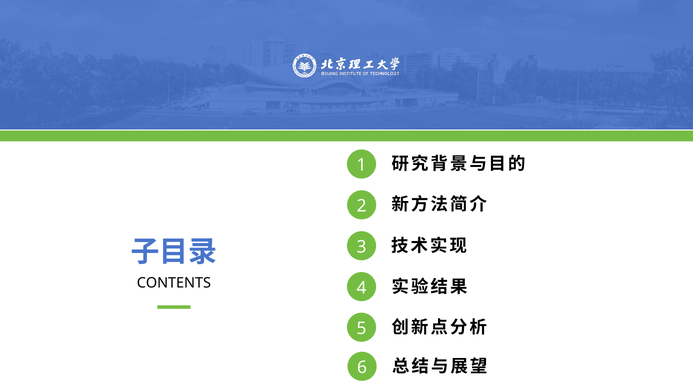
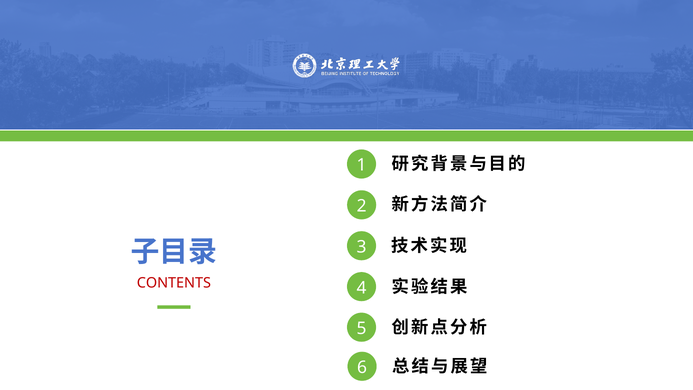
CONTENTS colour: black -> red (174, 283)
